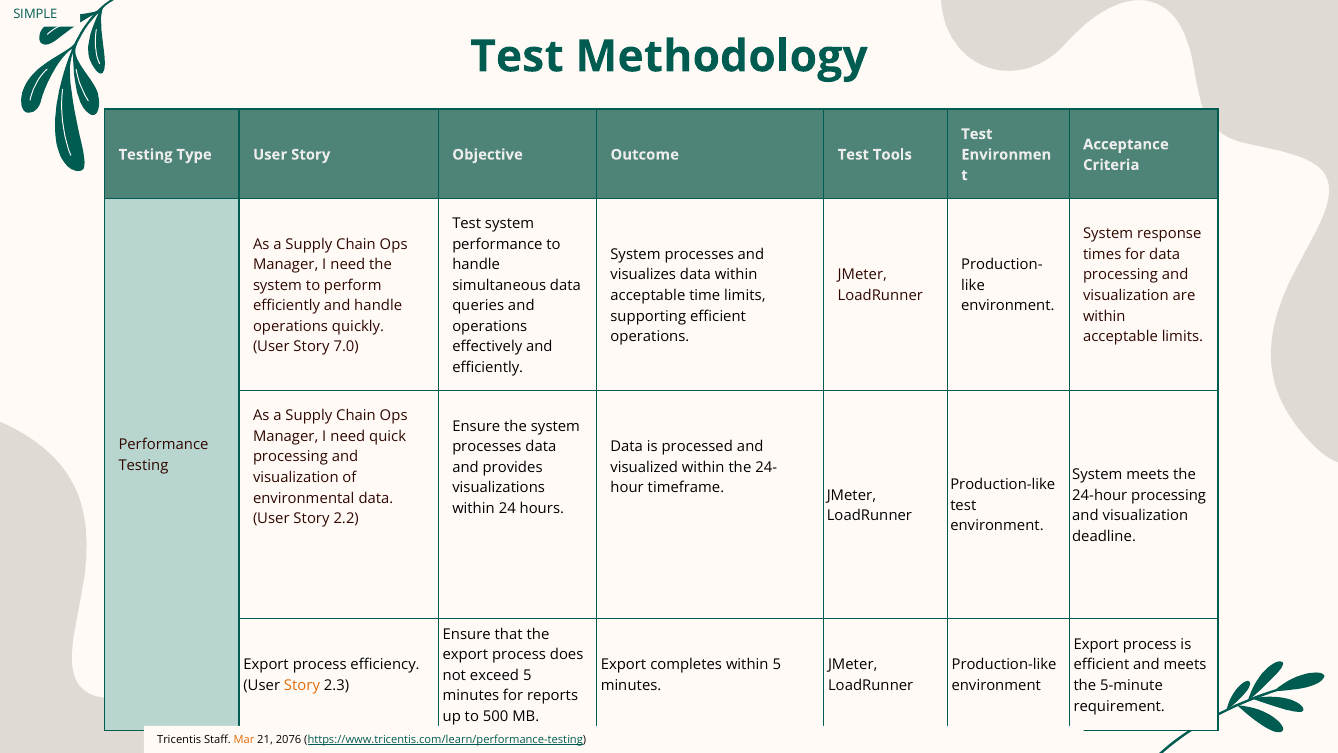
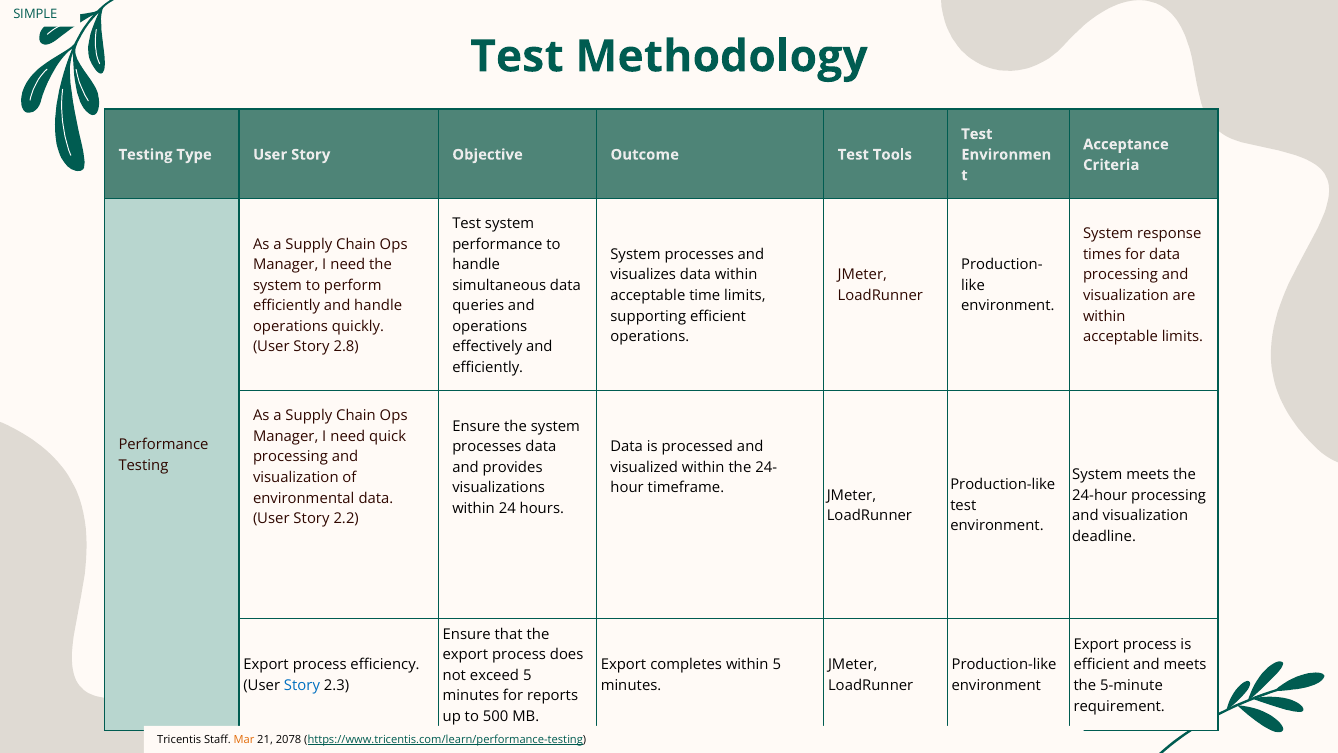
7.0: 7.0 -> 2.8 (346, 347)
Story colour: orange -> blue (302, 685)
2076: 2076 -> 2078 (289, 740)
